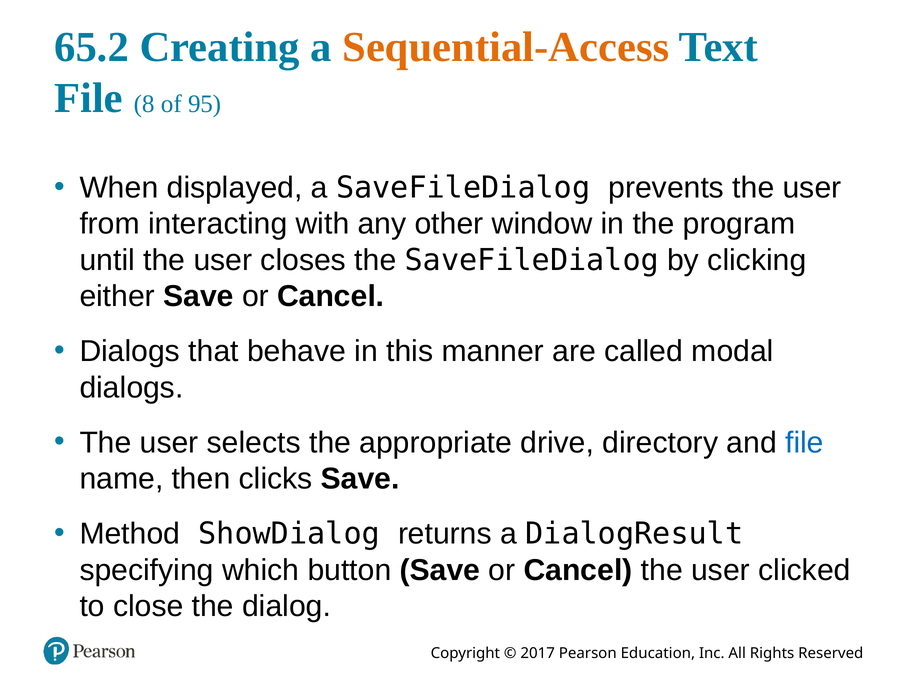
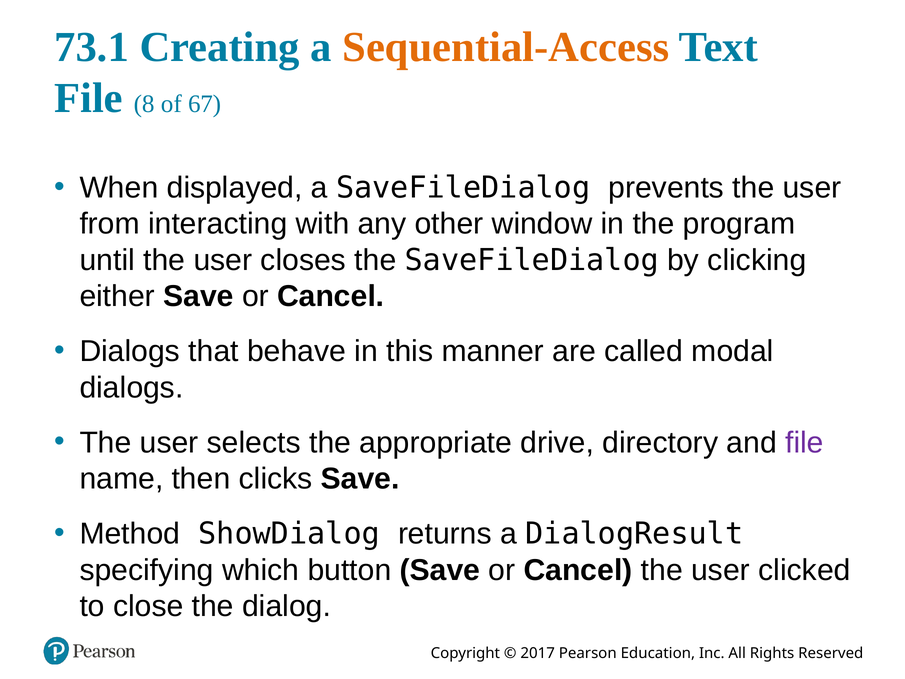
65.2: 65.2 -> 73.1 (92, 47)
95: 95 -> 67 (205, 104)
file colour: blue -> purple (804, 443)
